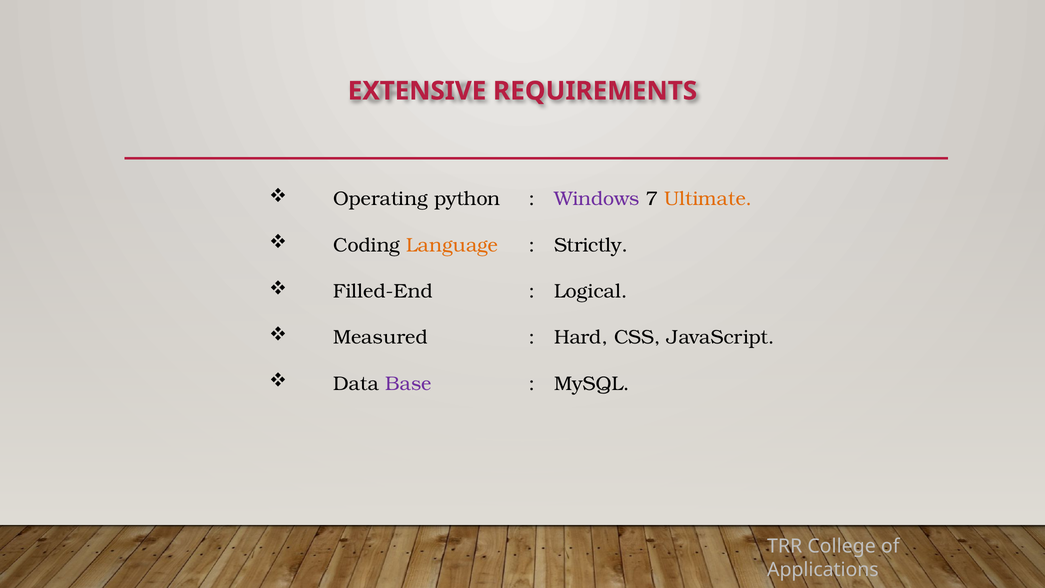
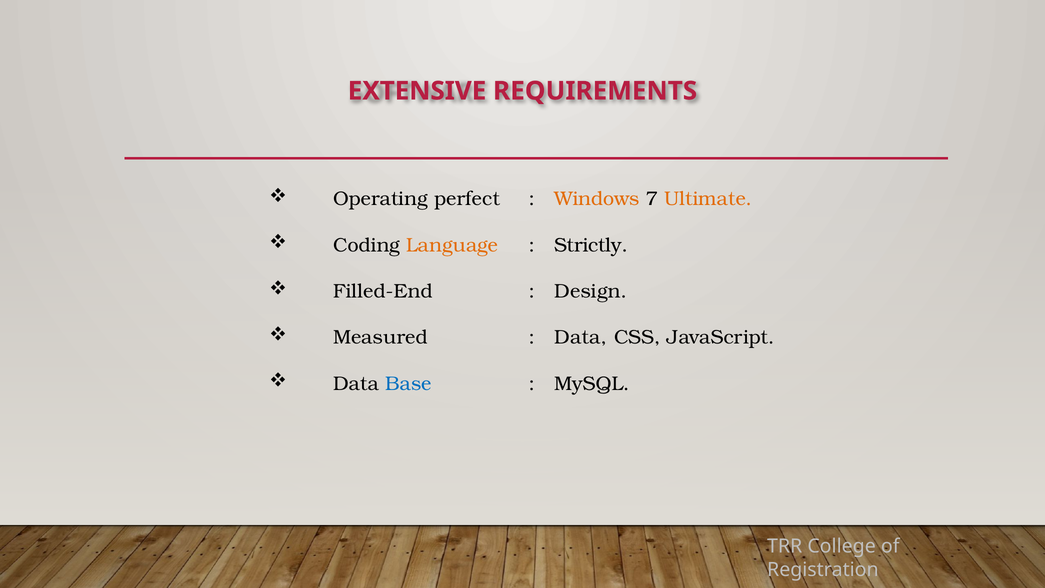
python: python -> perfect (467, 199)
Windows colour: purple -> orange (597, 199)
Logical: Logical -> Design (591, 291)
Hard: Hard -> Data (581, 337)
Base colour: purple -> blue (409, 384)
Applications: Applications -> Registration (823, 570)
